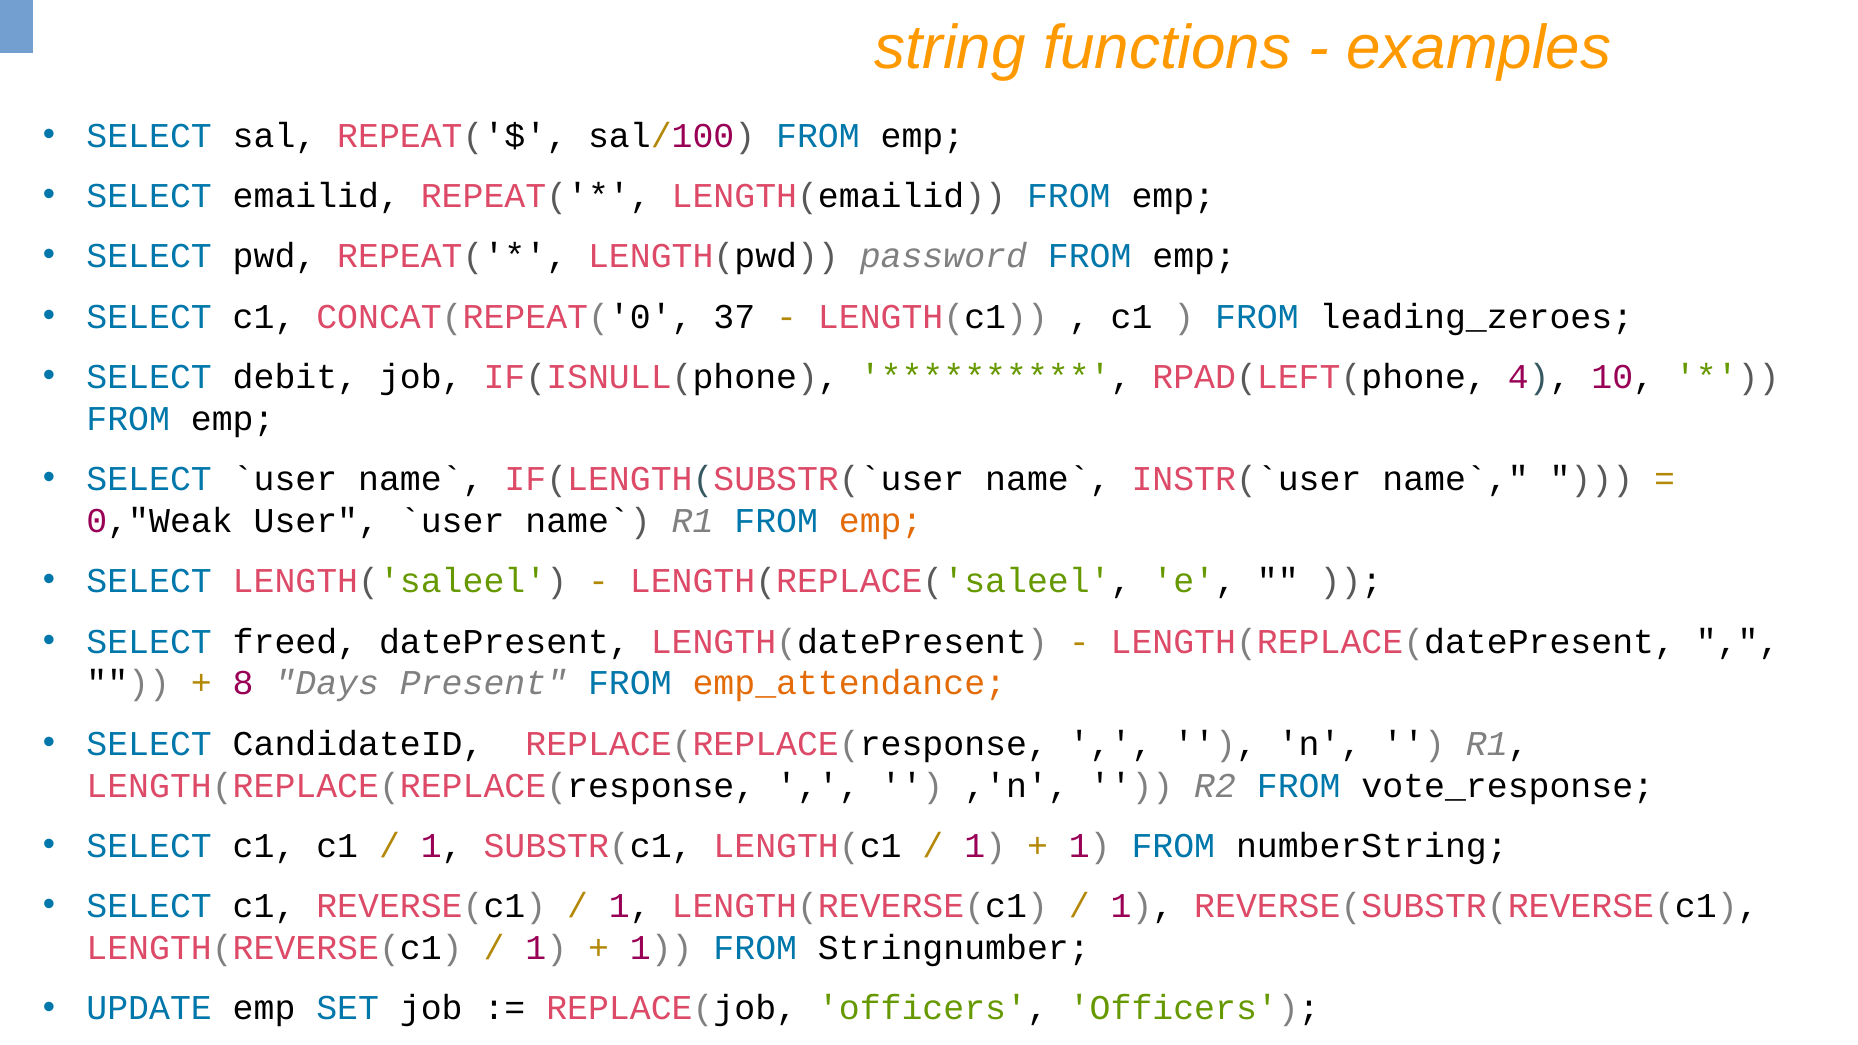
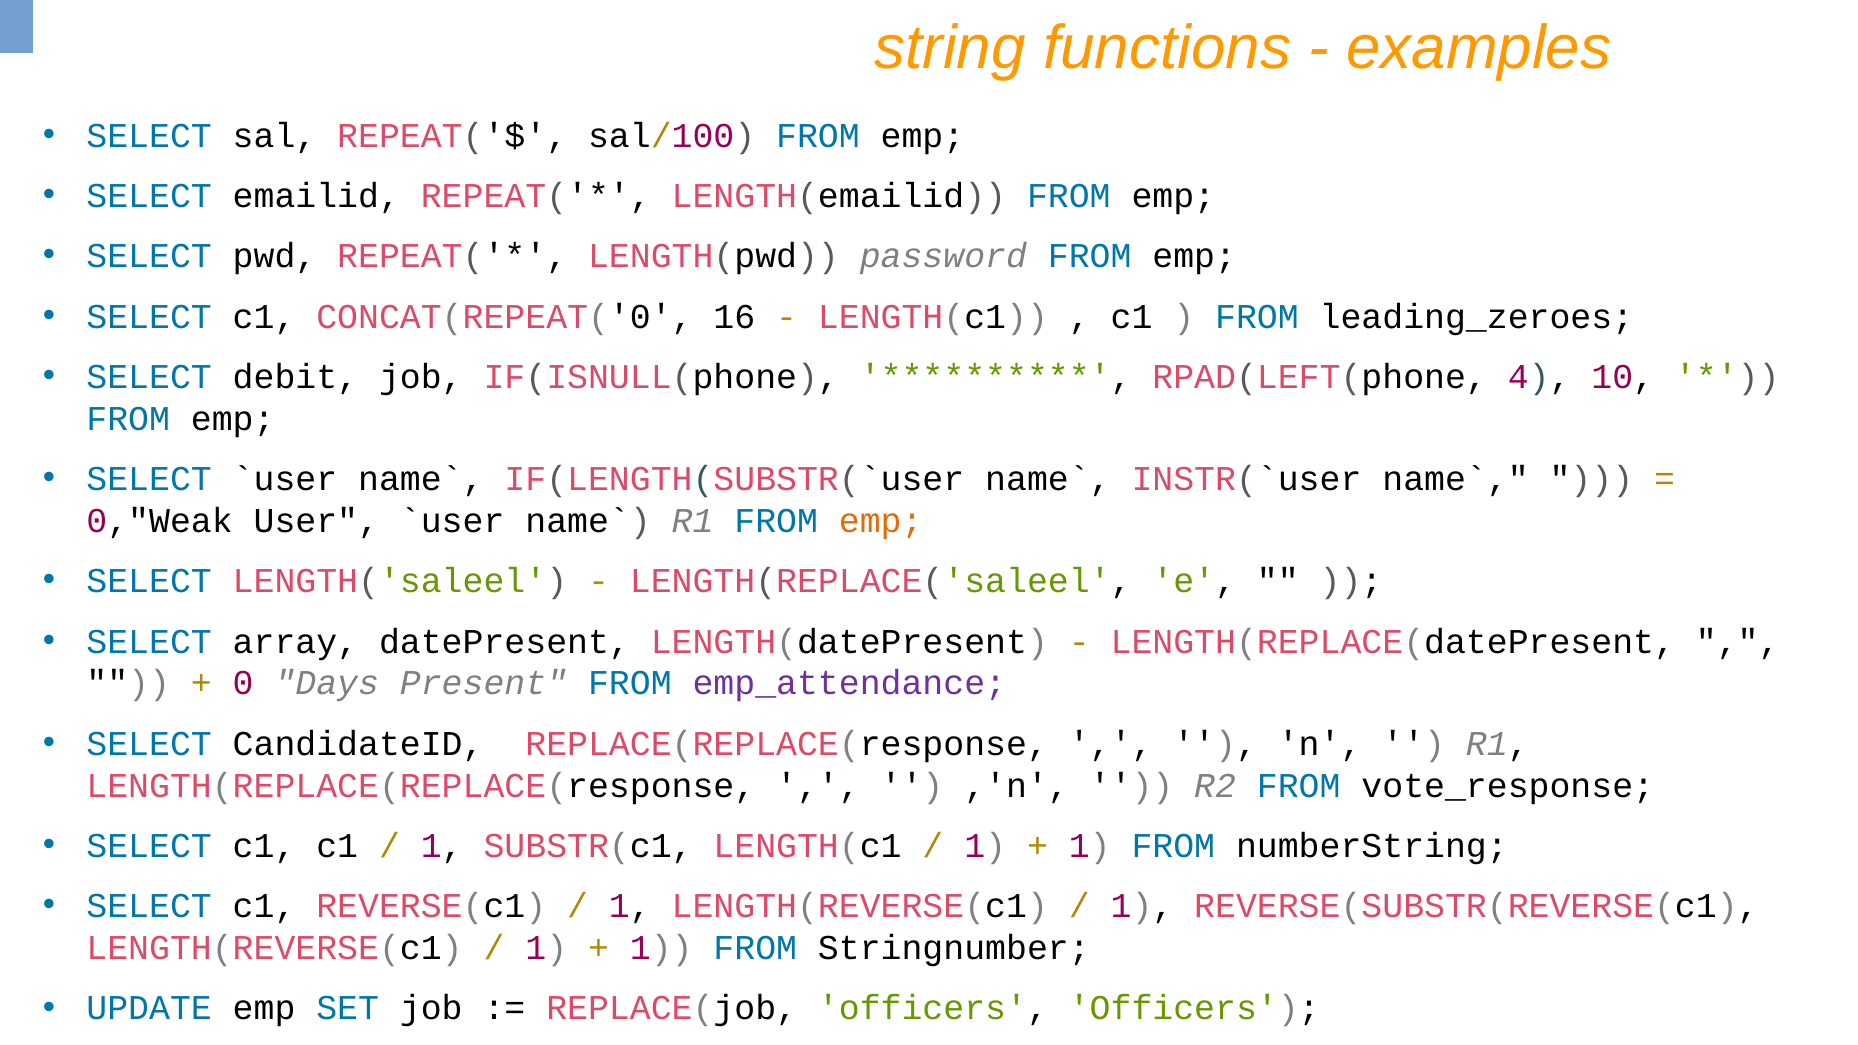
37: 37 -> 16 (734, 317)
freed: freed -> array (295, 642)
8: 8 -> 0 (243, 684)
emp_attendance colour: orange -> purple (849, 684)
